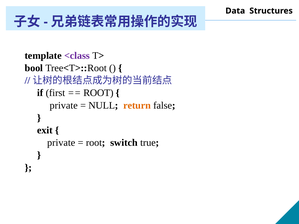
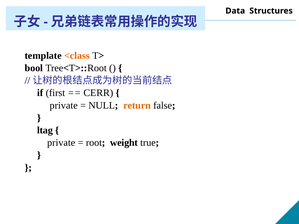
<class colour: purple -> orange (77, 56)
ROOT: ROOT -> CERR (98, 93)
exit: exit -> ltag (45, 130)
switch: switch -> weight (124, 143)
